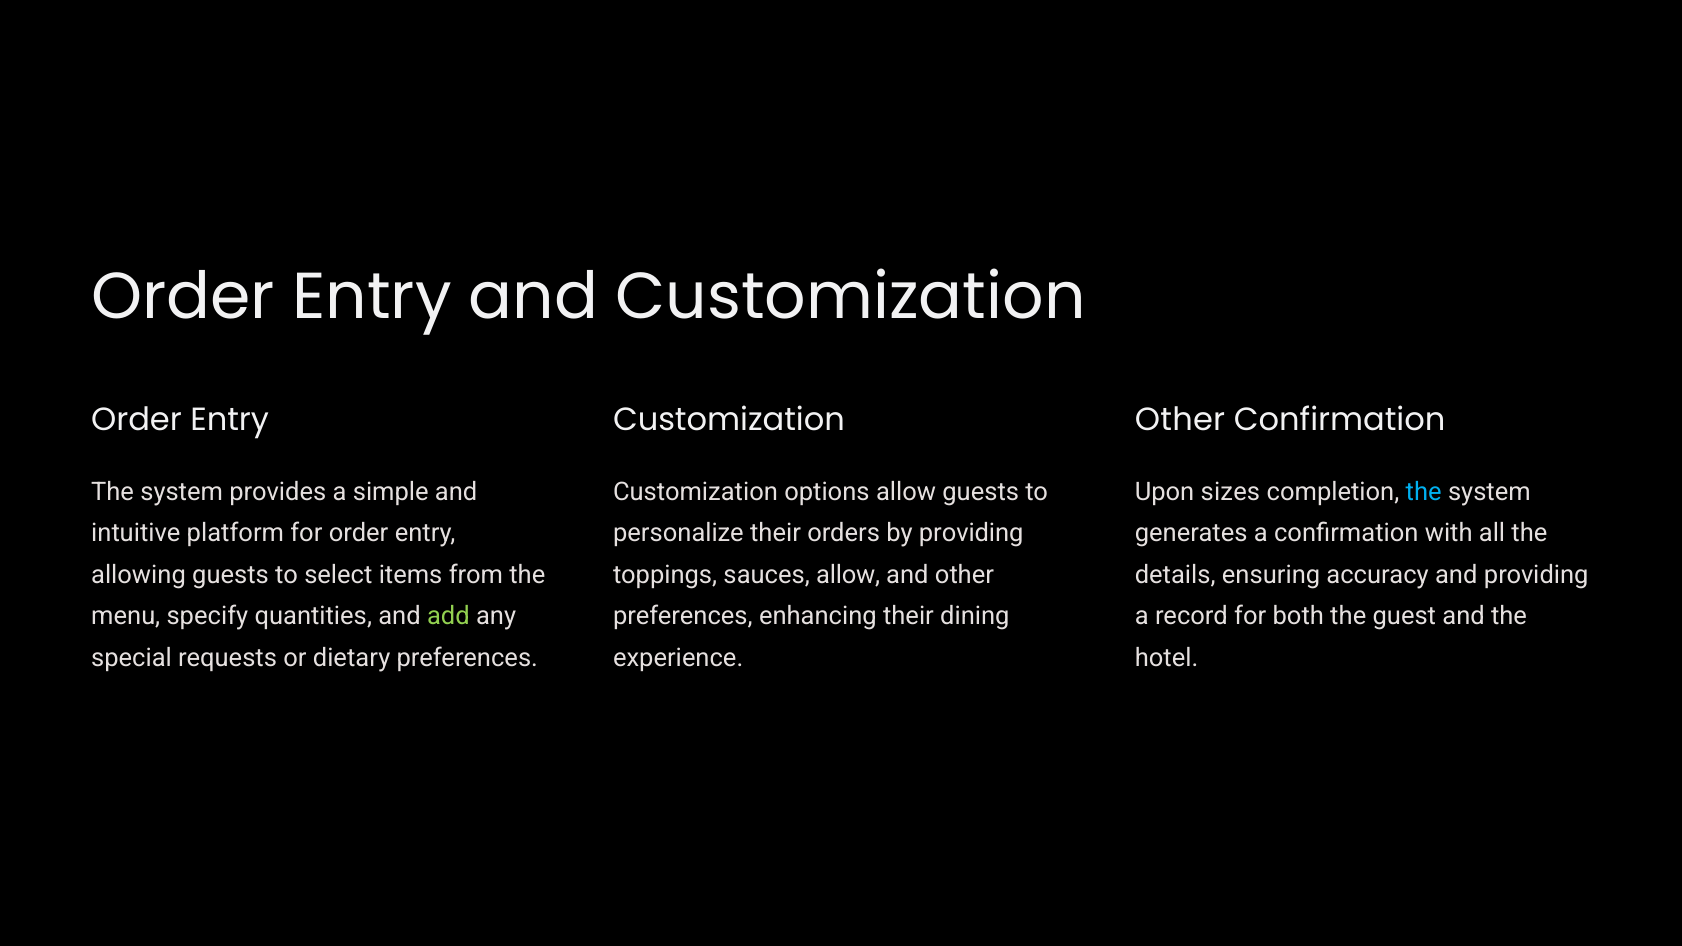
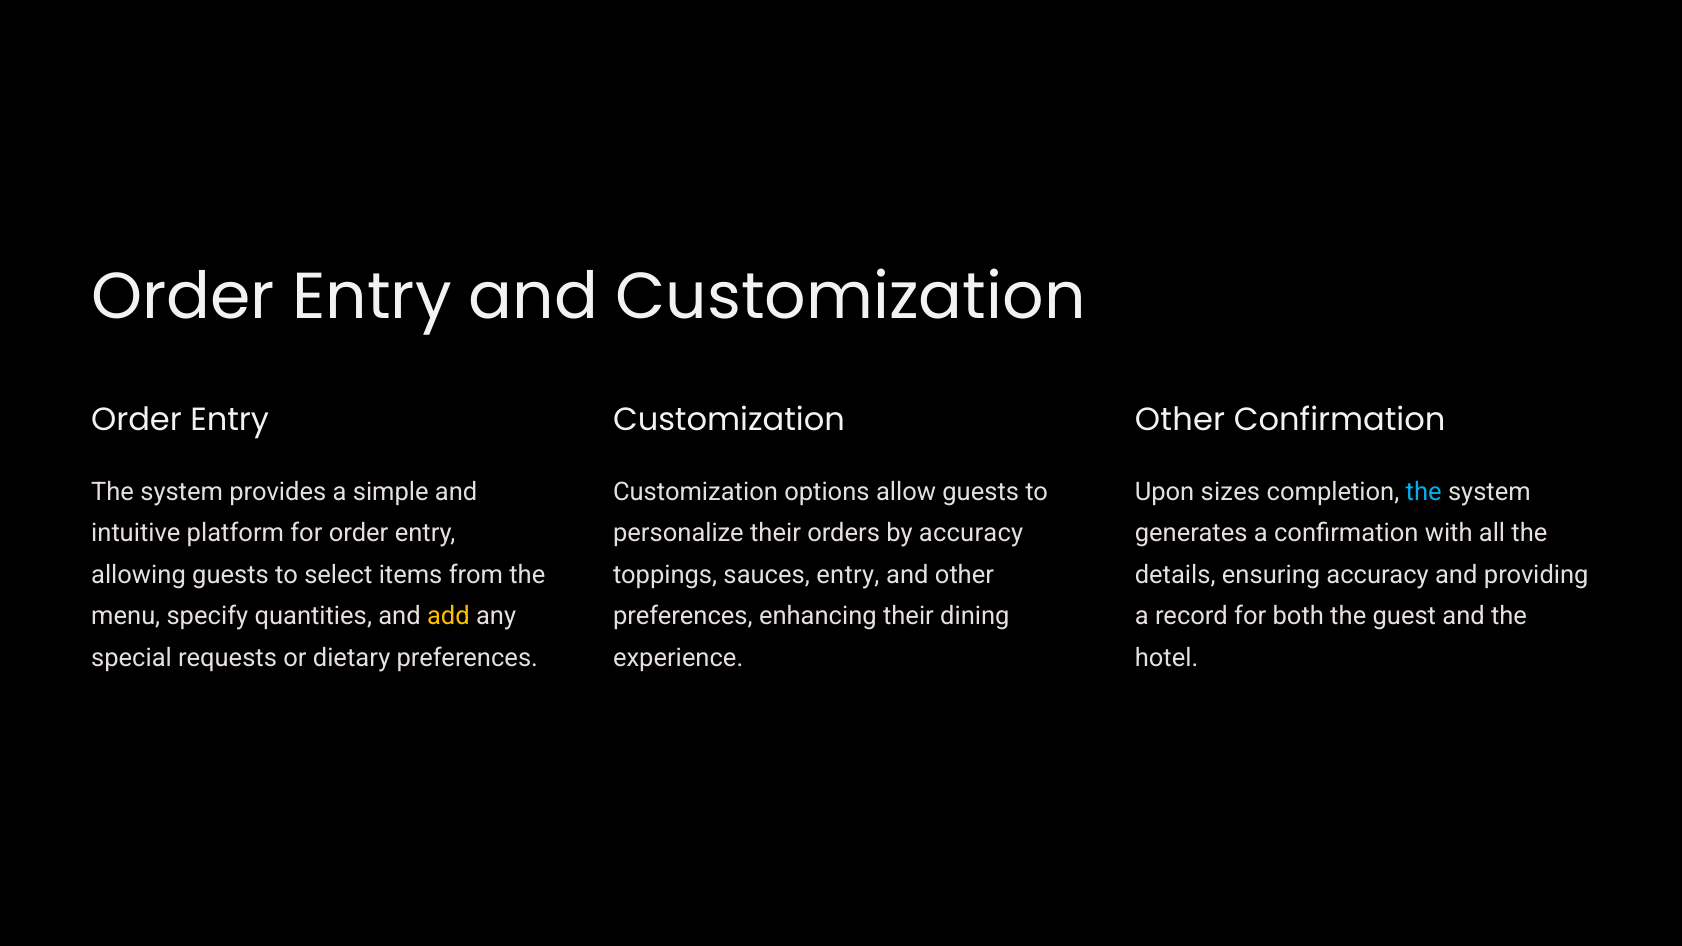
by providing: providing -> accuracy (971, 533)
sauces allow: allow -> entry (848, 575)
add colour: light green -> yellow (448, 617)
